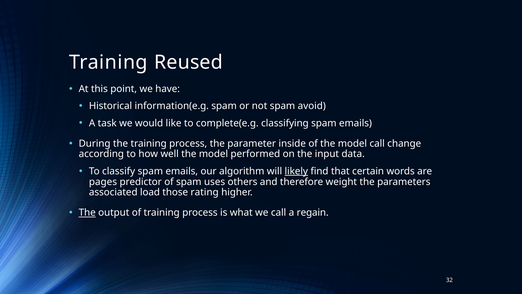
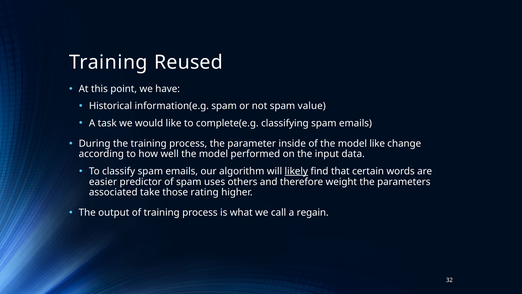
avoid: avoid -> value (312, 106)
model call: call -> like (377, 143)
pages: pages -> easier (103, 182)
load: load -> take (150, 192)
The underline: present -> none (87, 213)
